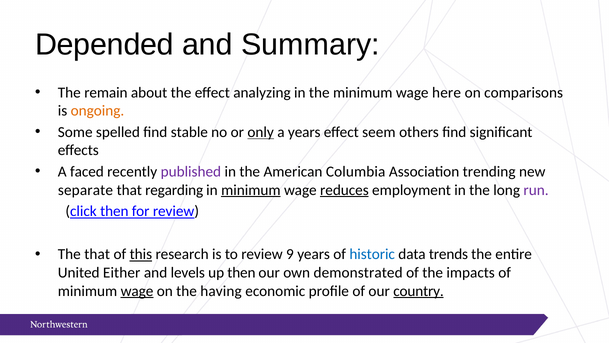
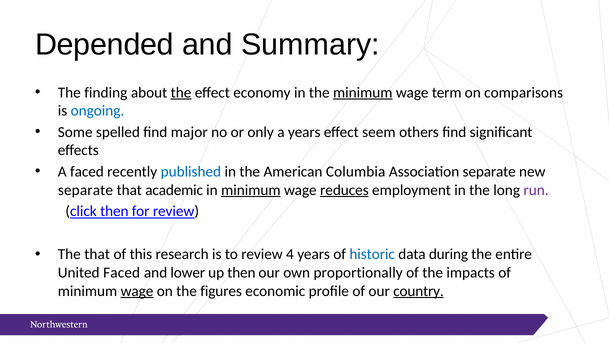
remain: remain -> finding (106, 92)
the underline: none -> present (181, 92)
analyzing: analyzing -> economy (262, 92)
minimum underline: none -> present (363, 92)
here: here -> term (447, 92)
ongoing colour: orange -> blue (97, 111)
stable: stable -> major (189, 132)
only underline: present -> none (261, 132)
published colour: purple -> blue (191, 172)
Association trending: trending -> separate (489, 172)
regarding: regarding -> academic (174, 190)
this underline: present -> none (141, 254)
9: 9 -> 4 (290, 254)
trends: trends -> during (448, 254)
United Either: Either -> Faced (122, 272)
levels: levels -> lower (188, 272)
demonstrated: demonstrated -> proportionally (358, 272)
having: having -> figures (221, 291)
